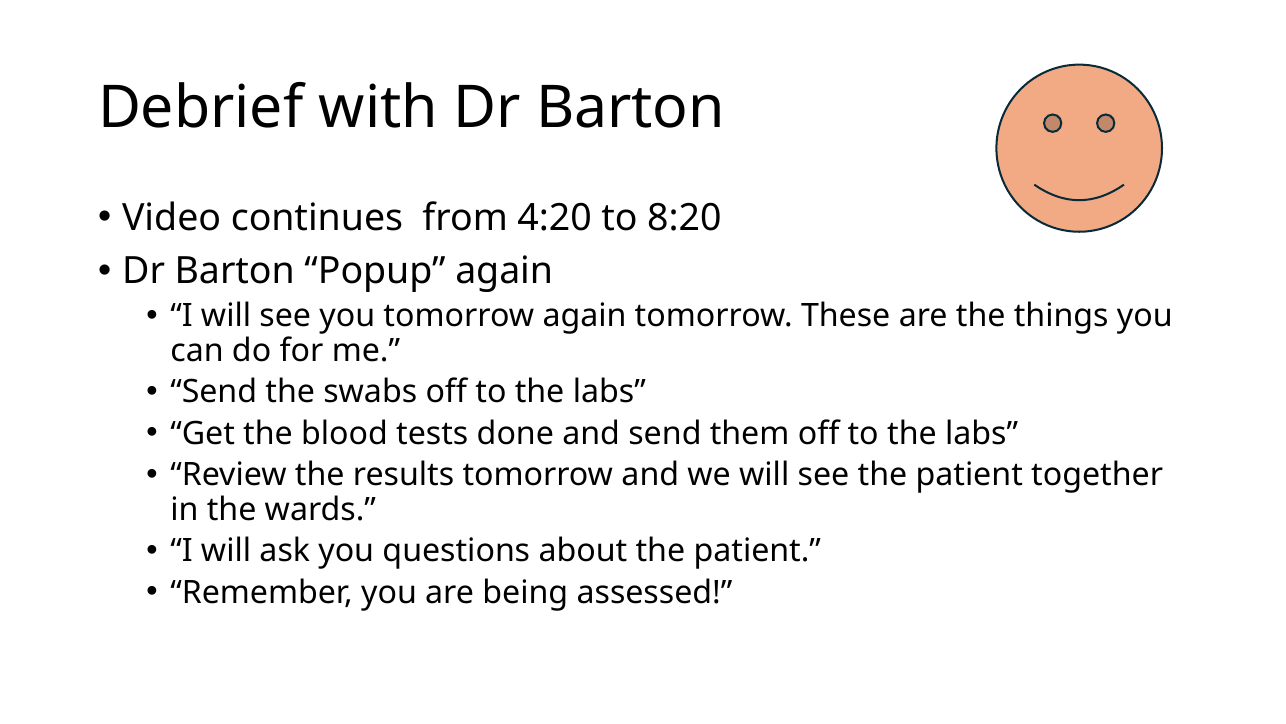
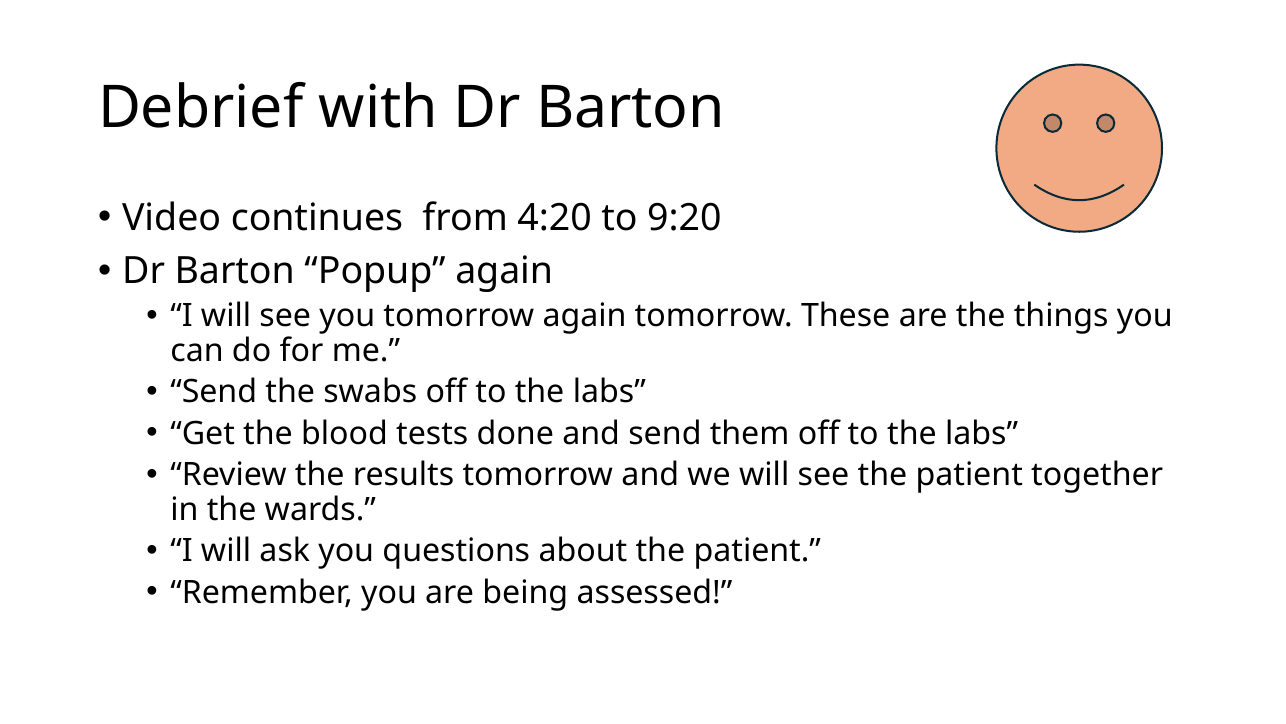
8:20: 8:20 -> 9:20 (684, 217)
